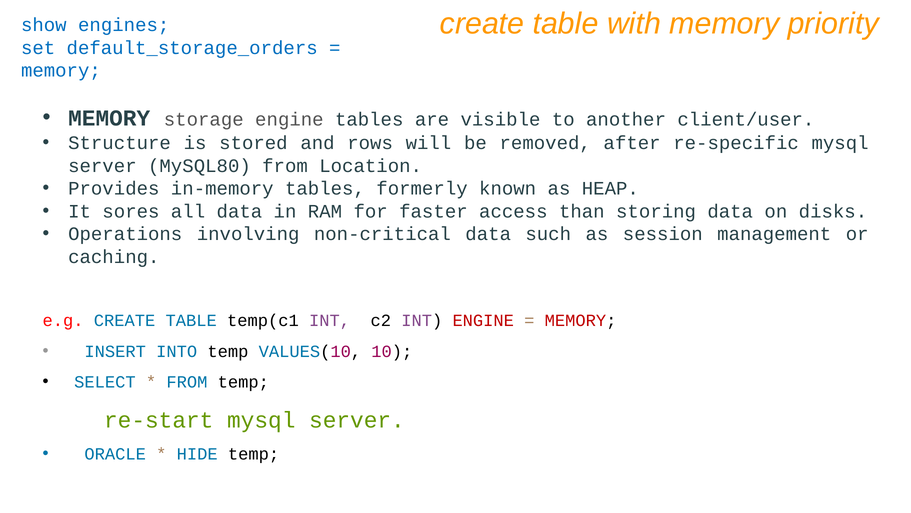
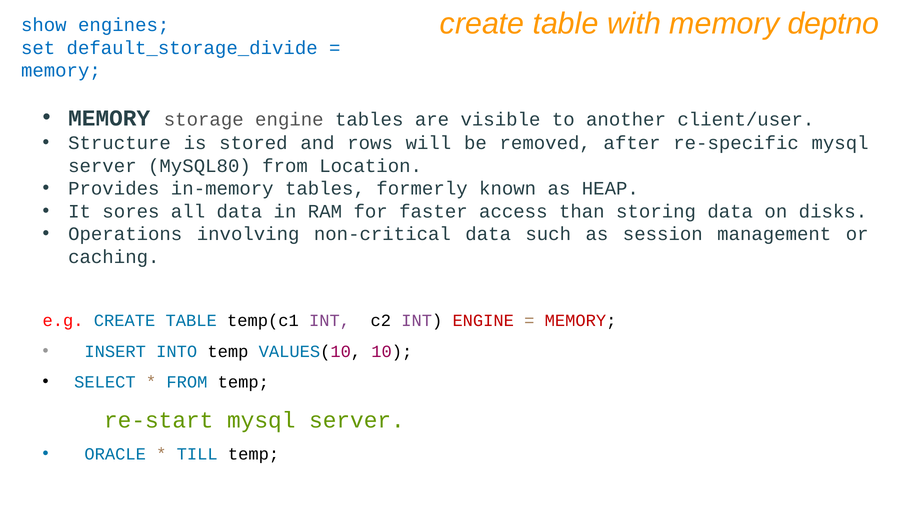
priority: priority -> deptno (833, 24)
default_storage_orders: default_storage_orders -> default_storage_divide (192, 48)
HIDE: HIDE -> TILL (197, 454)
